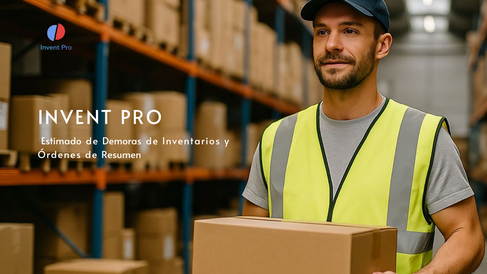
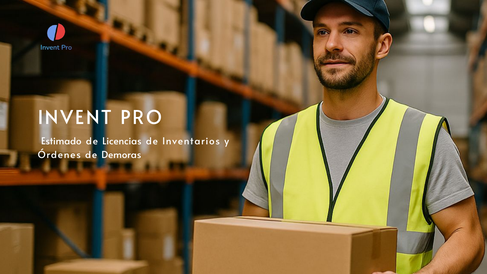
Demoras: Demoras -> Licencias (122, 141)
Resumen: Resumen -> Demoras (121, 155)
